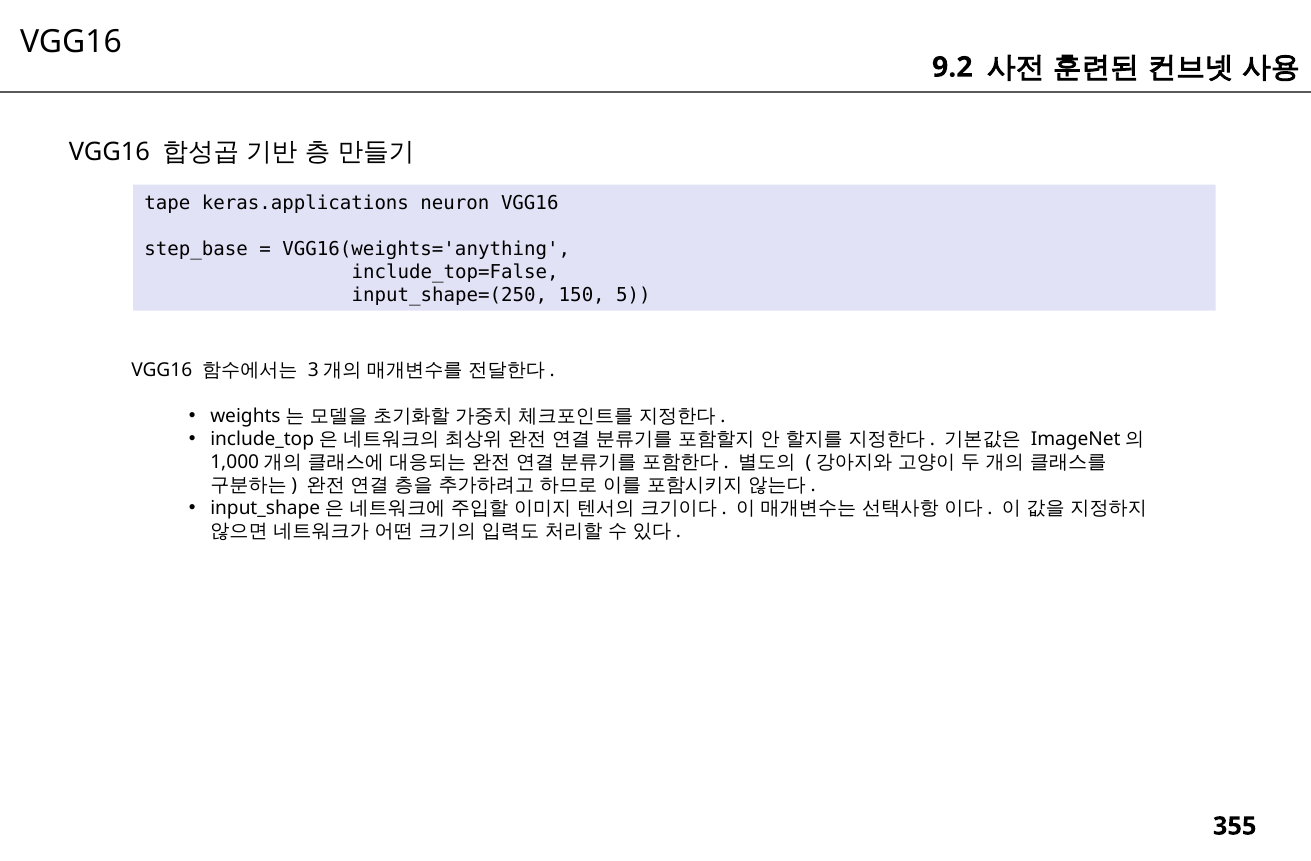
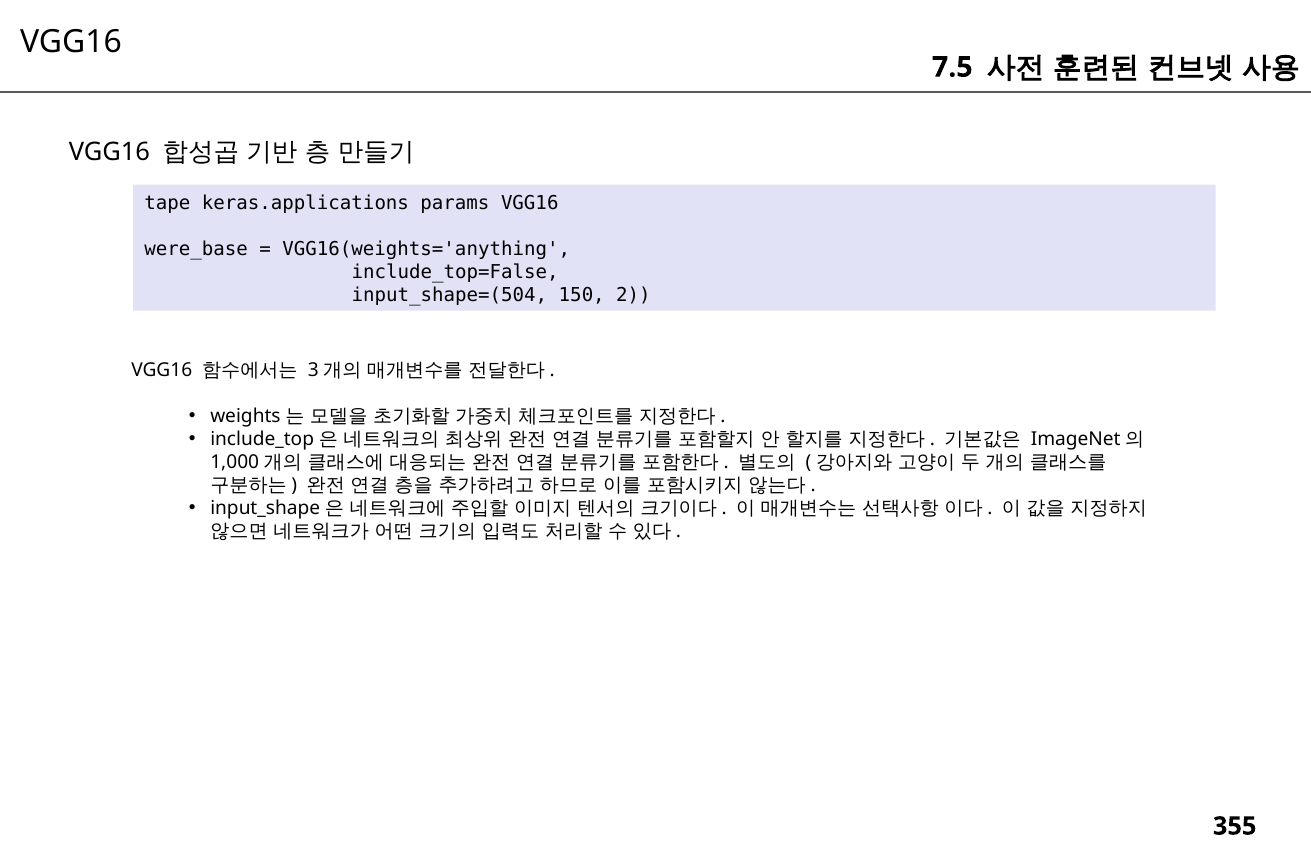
9.2: 9.2 -> 7.5 (952, 67)
neuron: neuron -> params (455, 203)
step_base: step_base -> were_base (196, 249)
input_shape=(250: input_shape=(250 -> input_shape=(504 (449, 295)
5: 5 -> 2 (633, 295)
